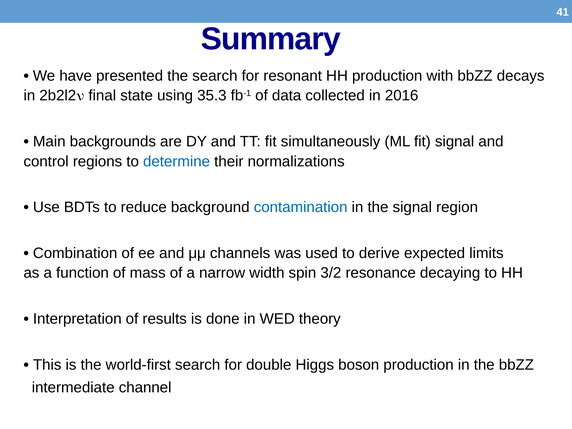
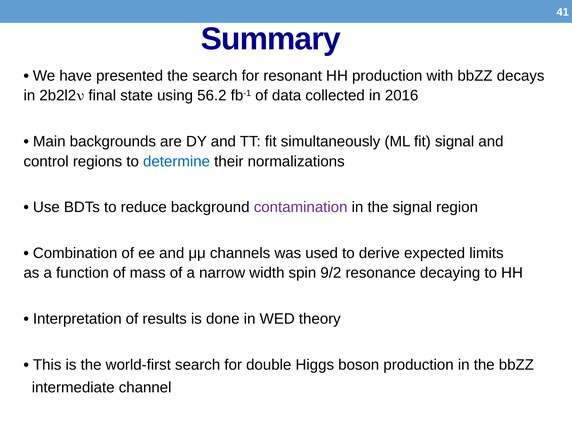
35.3: 35.3 -> 56.2 (212, 96)
contamination colour: blue -> purple (301, 207)
3/2: 3/2 -> 9/2 (331, 273)
